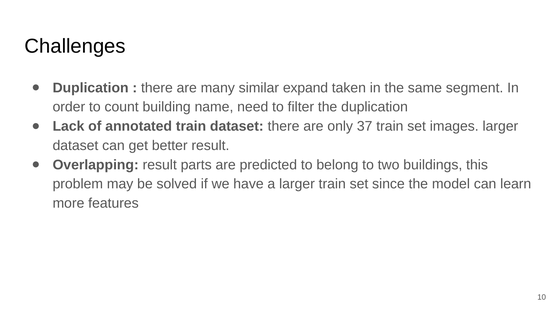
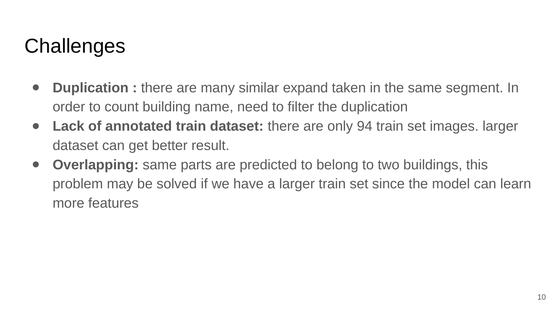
37: 37 -> 94 (365, 126)
Overlapping result: result -> same (160, 165)
